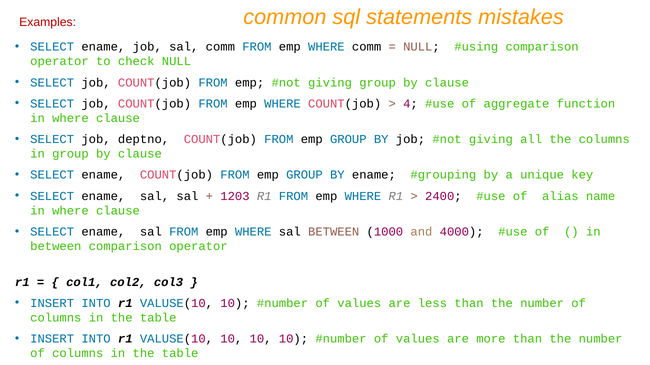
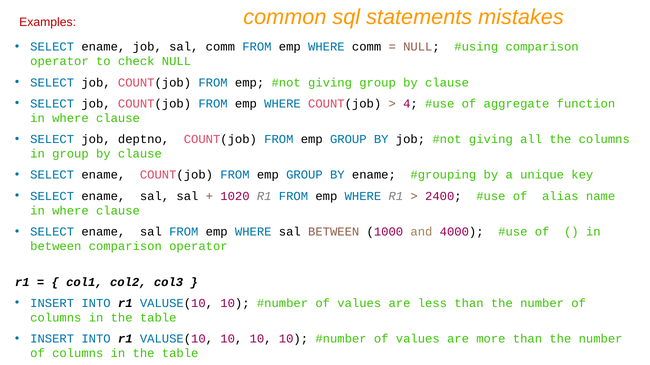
1203: 1203 -> 1020 (235, 196)
